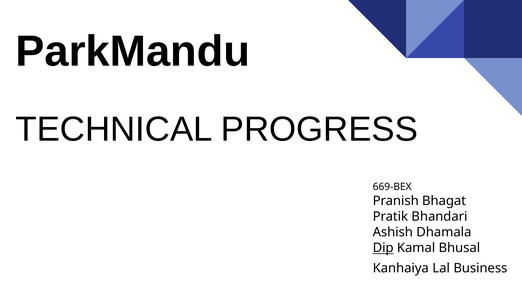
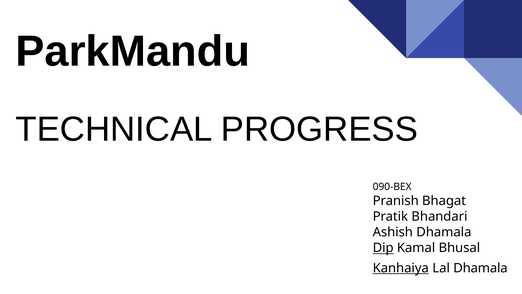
669-BEX: 669-BEX -> 090-BEX (392, 187)
Kanhaiya underline: none -> present (401, 268)
Lal Business: Business -> Dhamala (480, 268)
